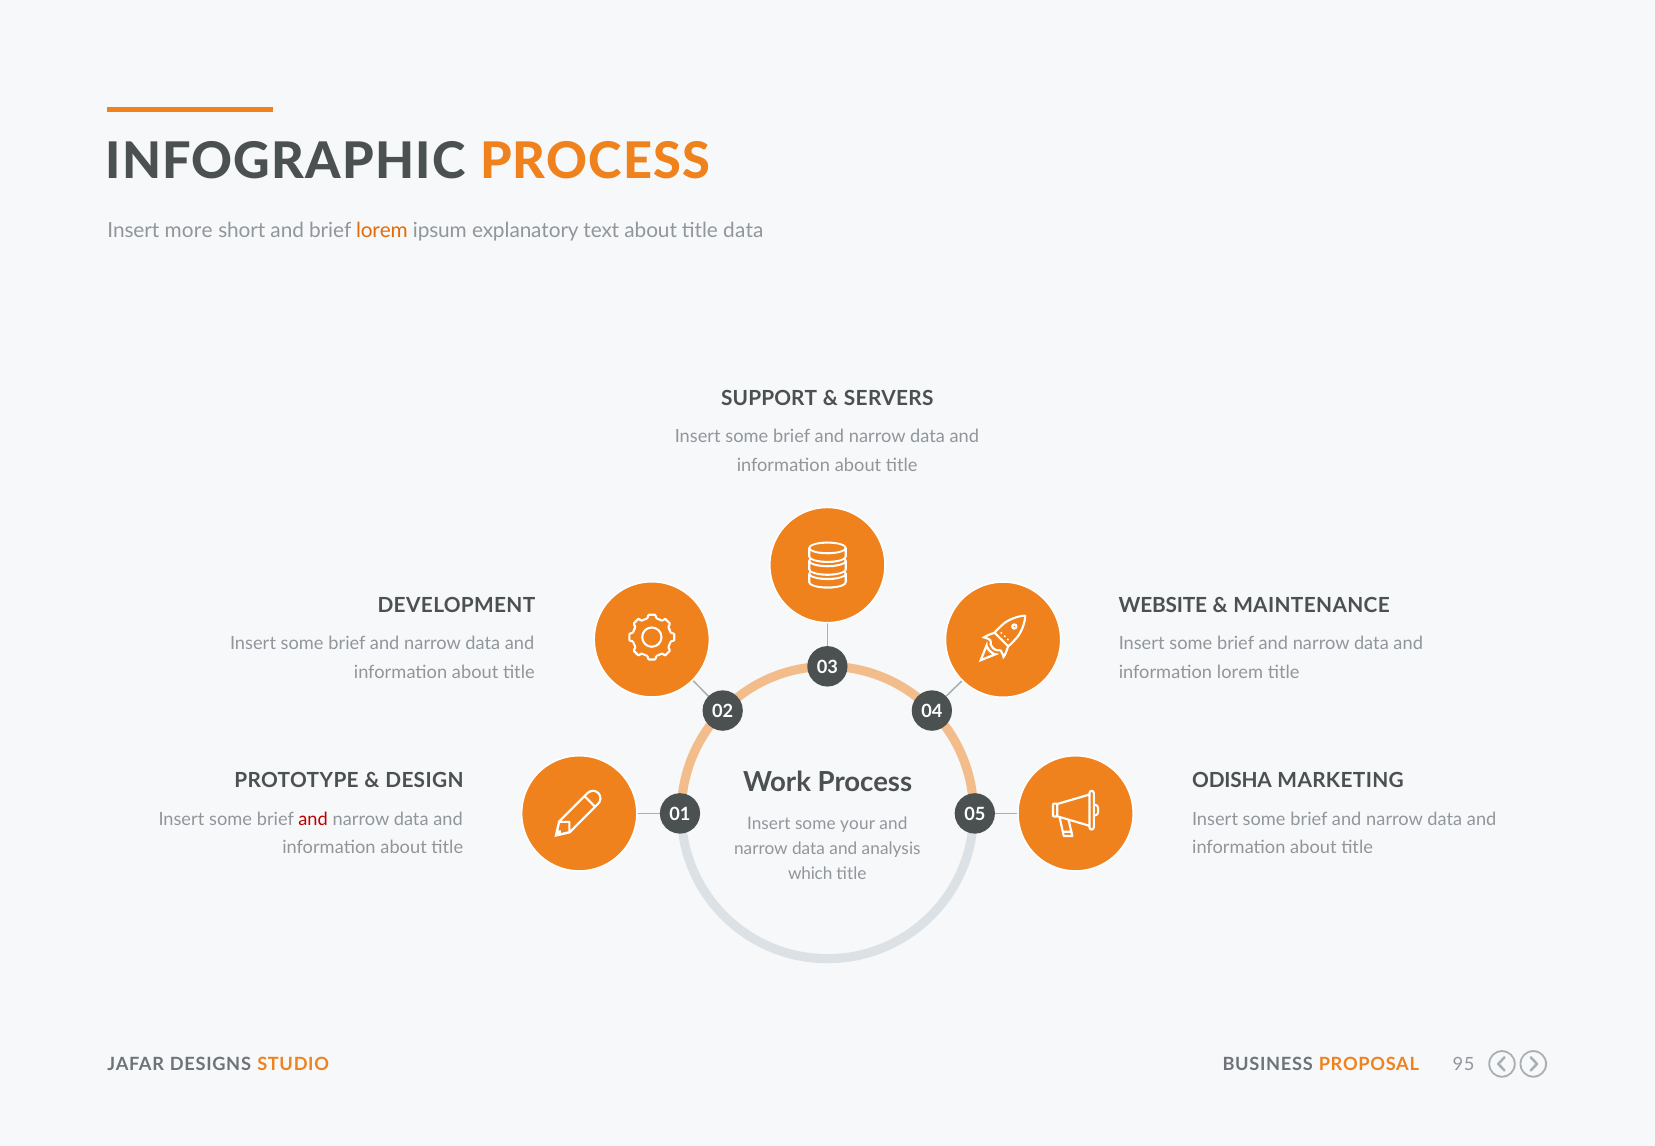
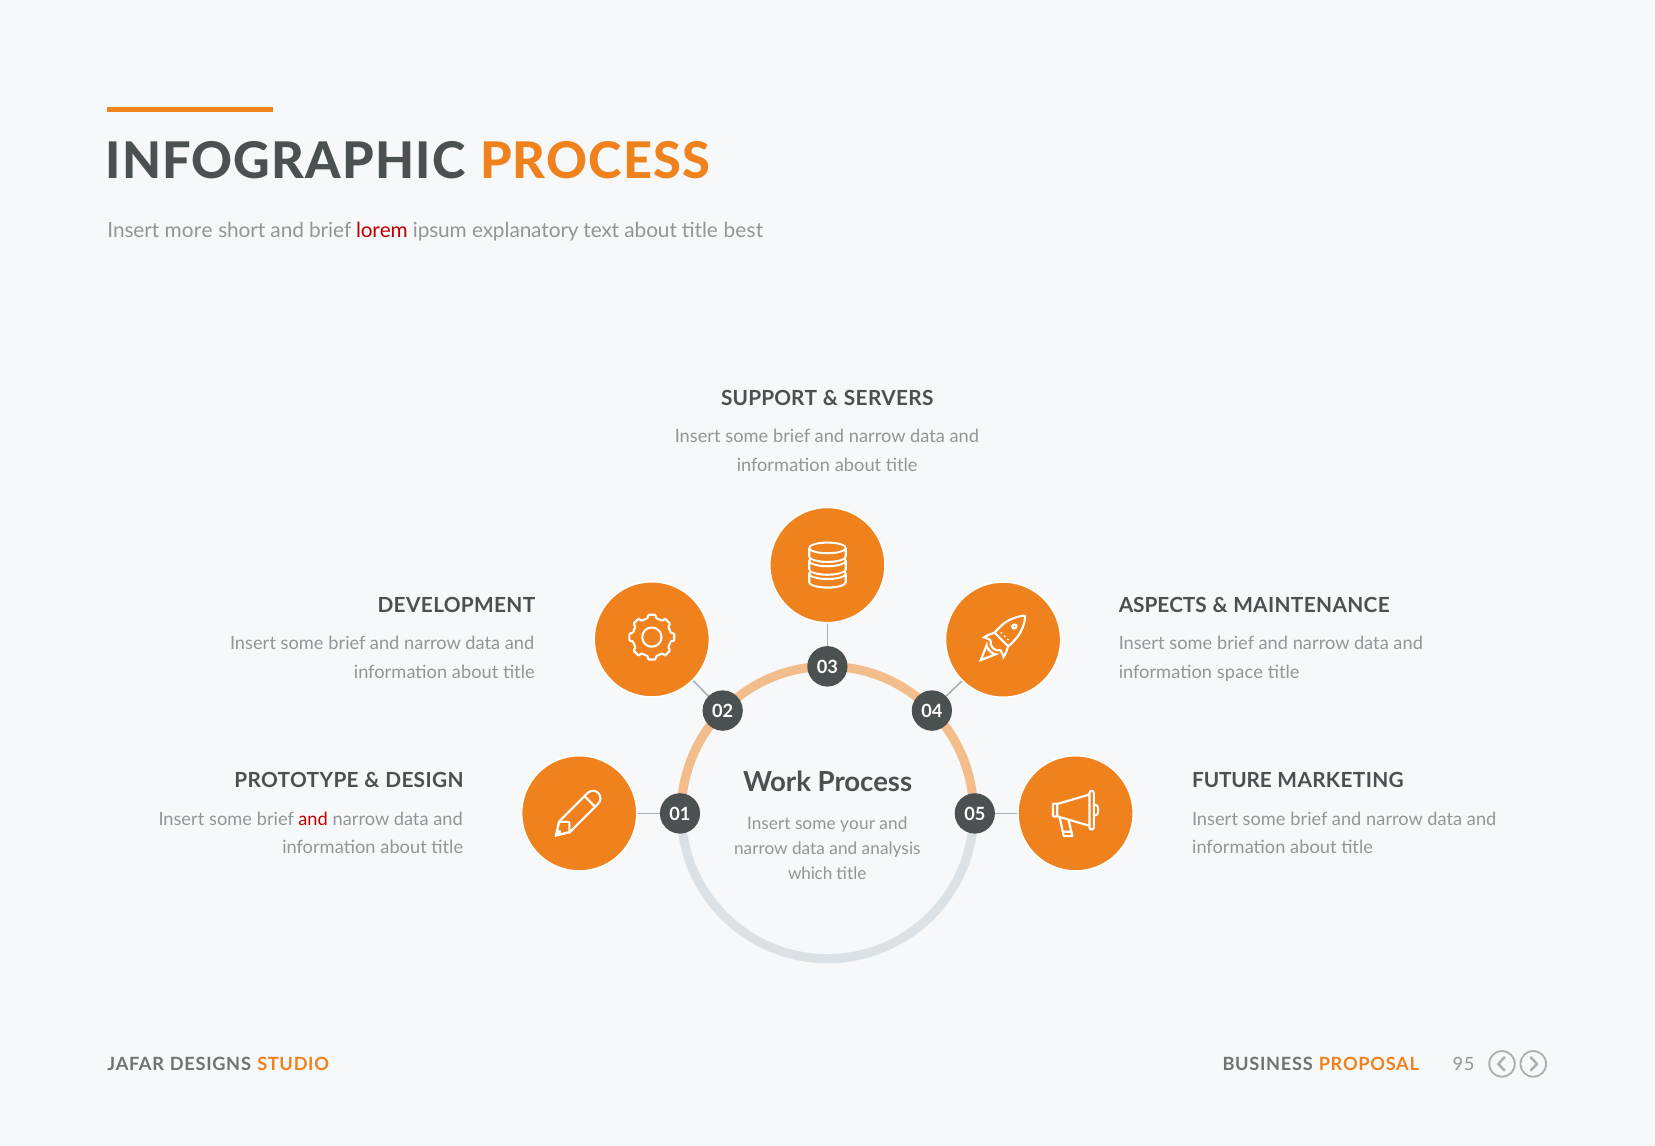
lorem colour: orange -> red (382, 230)
title data: data -> best (743, 230)
WEBSITE: WEBSITE -> ASPECTS (1163, 605)
information lorem: lorem -> space (1240, 672)
ODISHA: ODISHA -> FUTURE (1232, 781)
